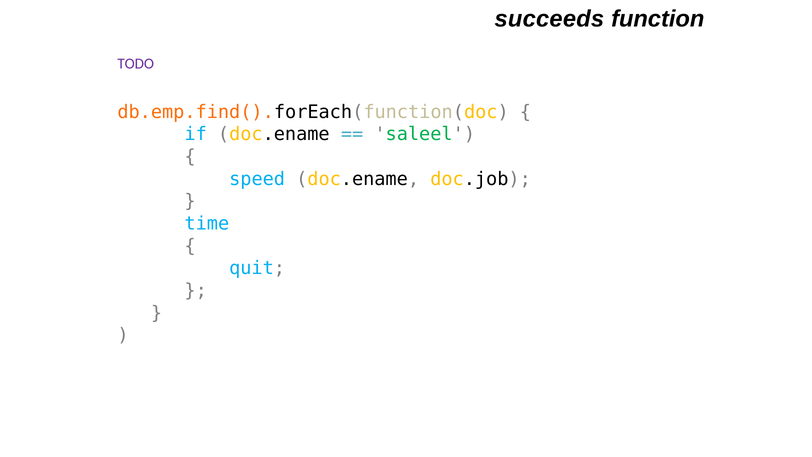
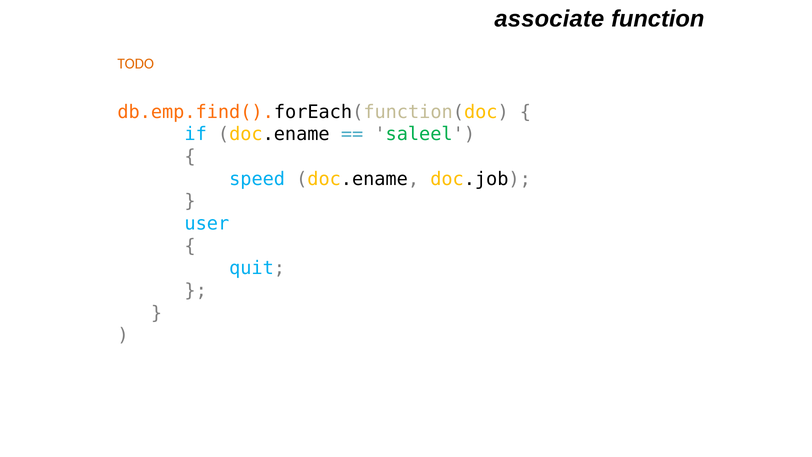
succeeds: succeeds -> associate (549, 19)
TODO colour: purple -> orange (136, 64)
time: time -> user (207, 224)
